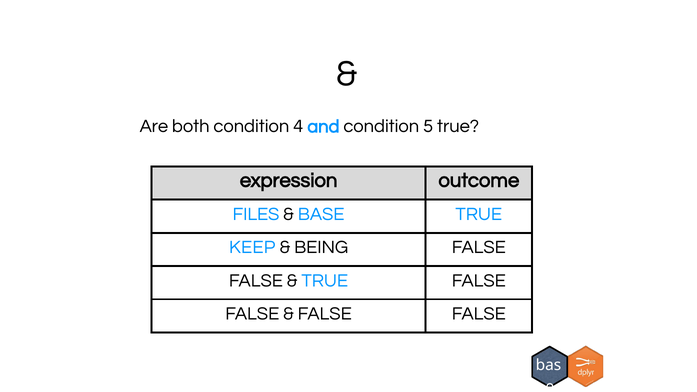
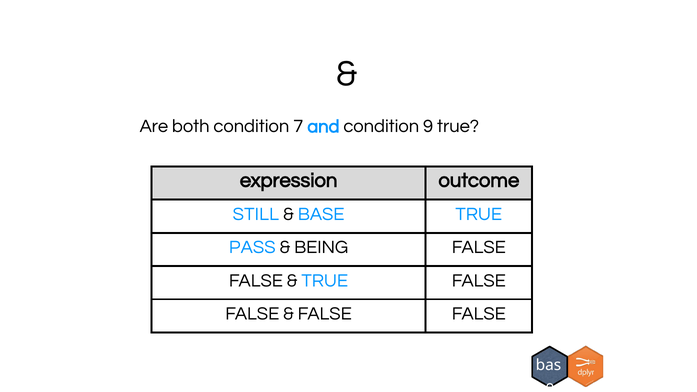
4: 4 -> 7 (298, 126)
5: 5 -> 9 (428, 126)
FILES: FILES -> STILL (256, 214)
KEEP: KEEP -> PASS (252, 247)
